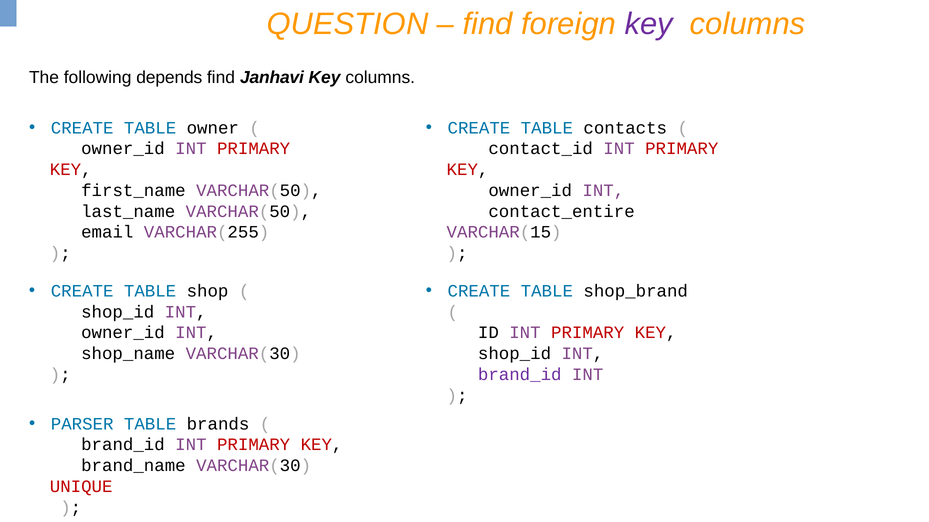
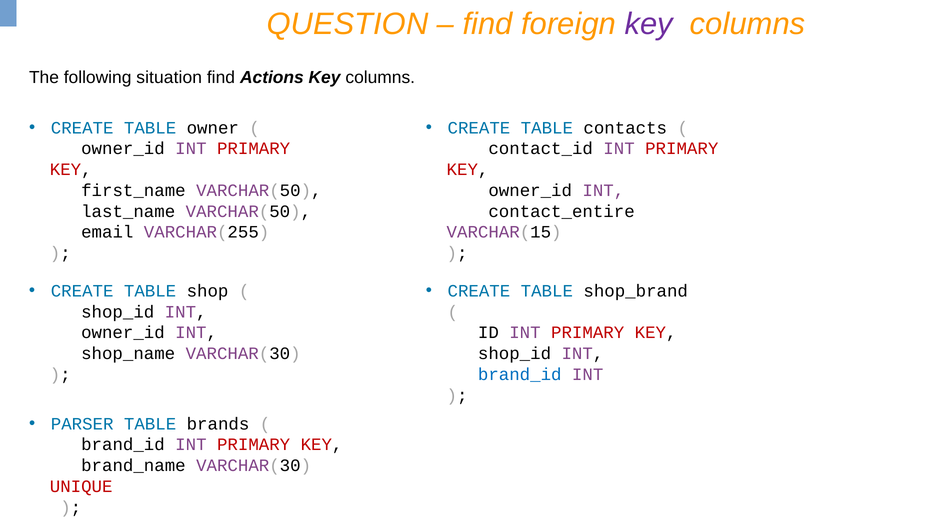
depends: depends -> situation (169, 77)
Janhavi: Janhavi -> Actions (272, 77)
brand_id colour: purple -> blue (520, 375)
